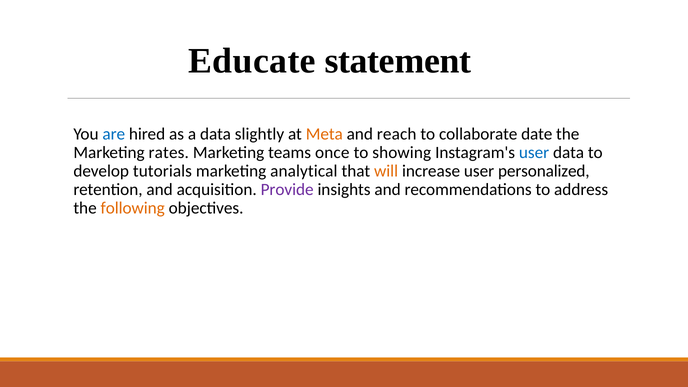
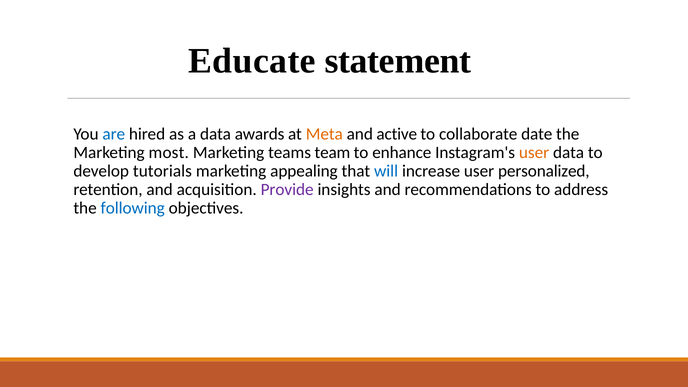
slightly: slightly -> awards (260, 134)
reach: reach -> active (397, 134)
rates: rates -> most (169, 152)
once: once -> team (332, 152)
showing: showing -> enhance (402, 152)
user colour: blue -> orange (534, 152)
analytical: analytical -> appealing (304, 171)
will colour: orange -> blue (386, 171)
following colour: orange -> blue (133, 208)
